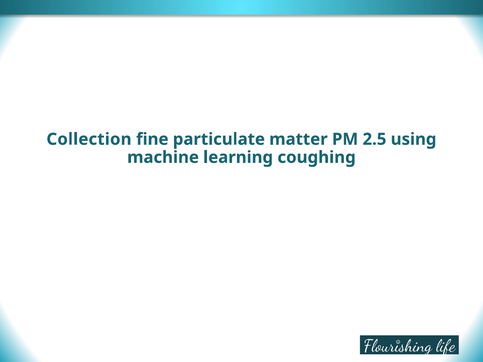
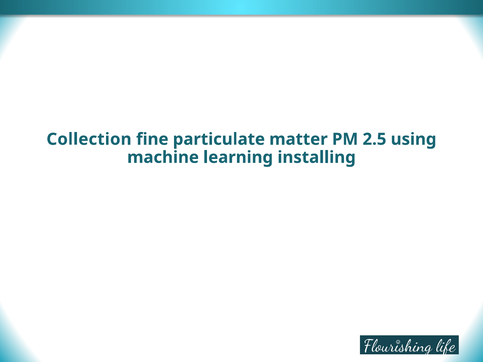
coughing: coughing -> installing (317, 157)
